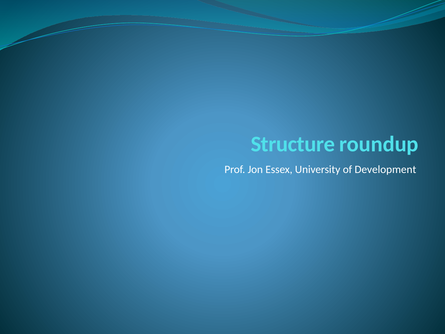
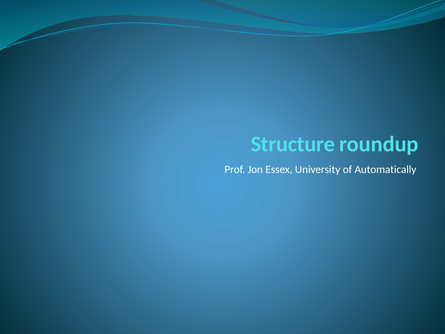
Development: Development -> Automatically (385, 170)
